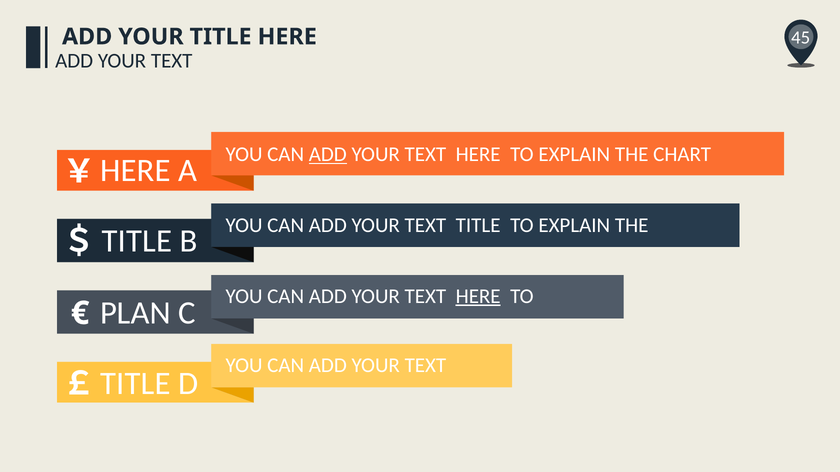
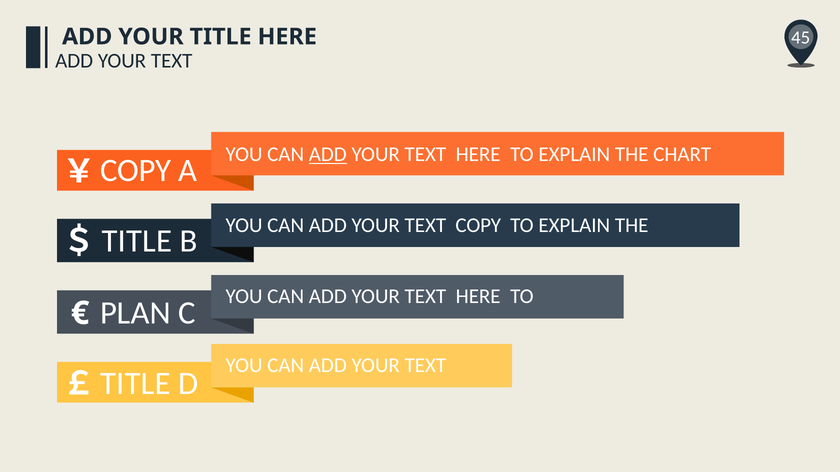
HERE: HERE -> COPY (136, 171)
TEXT TITLE: TITLE -> COPY (478, 225)
HERE underline: present -> none (478, 296)
